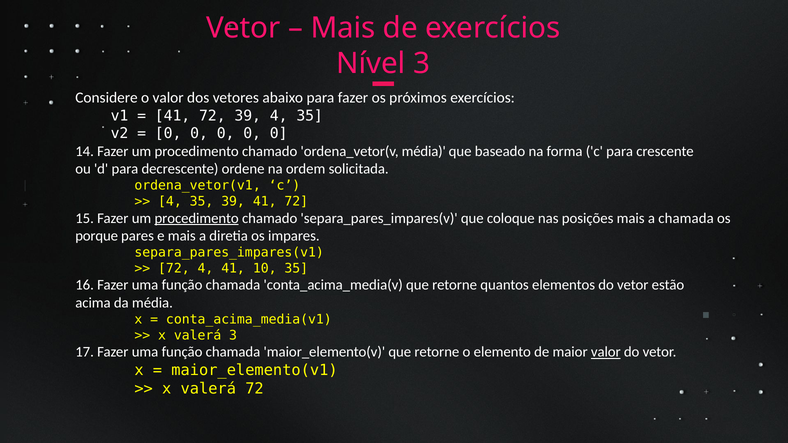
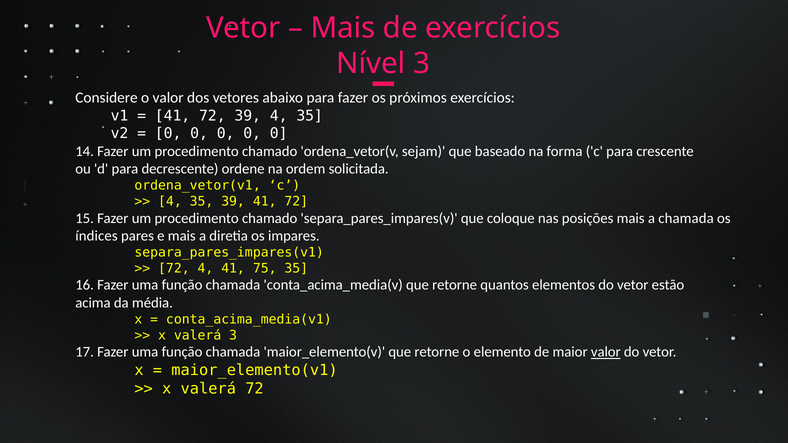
ordena_vetor(v média: média -> sejam (424, 151)
procedimento underline: present -> none (197, 218)
porque: porque -> índices (97, 236)
10: 10 -> 75 (265, 268)
